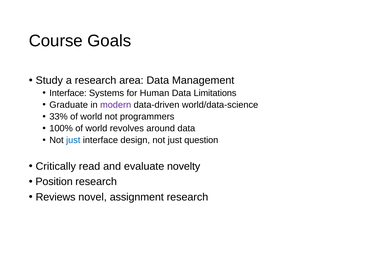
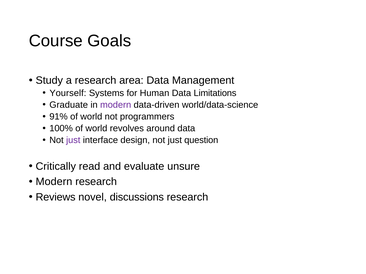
Interface: Interface -> Yourself (68, 93)
33%: 33% -> 91% (59, 117)
just colour: blue -> purple (73, 140)
novelty: novelty -> unsure (184, 167)
Position: Position -> Modern (54, 182)
assignment: assignment -> discussions (137, 197)
